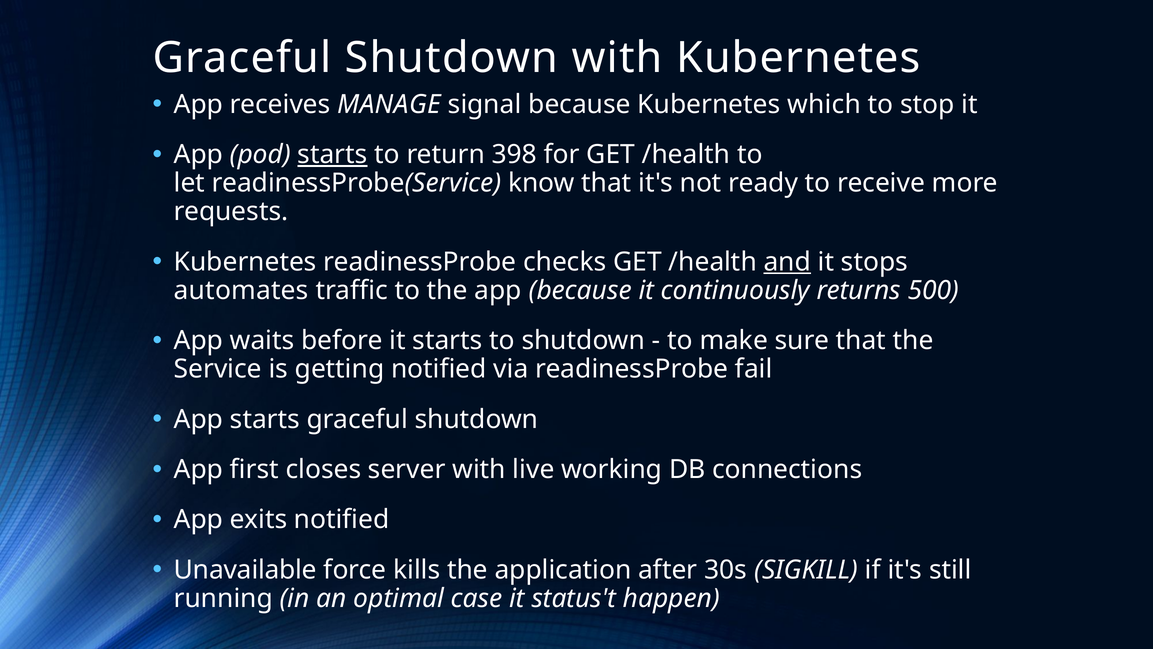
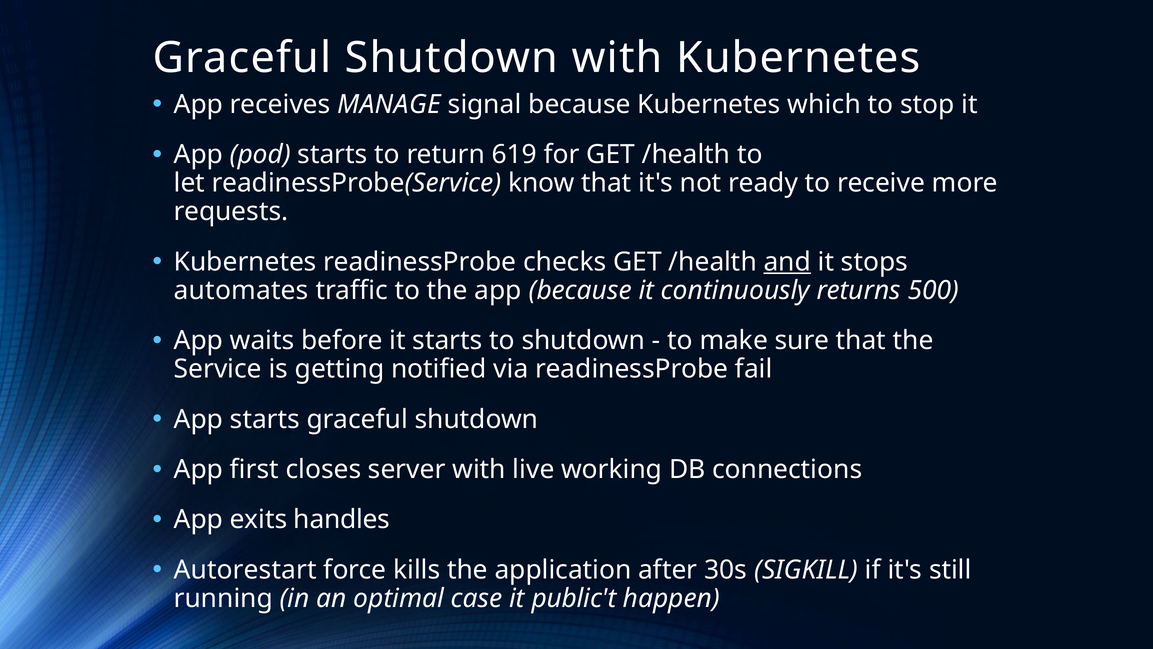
starts underline: present -> none (332, 155)
398: 398 -> 619 (514, 155)
exits notified: notified -> handles (342, 519)
Unavailable: Unavailable -> Autorestart (245, 570)
status't: status't -> public't (574, 598)
